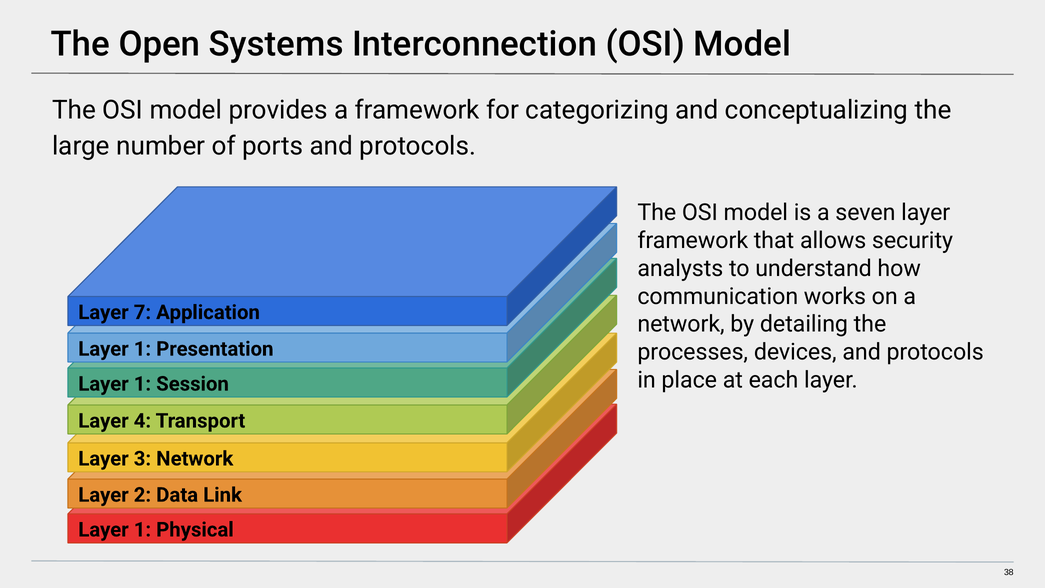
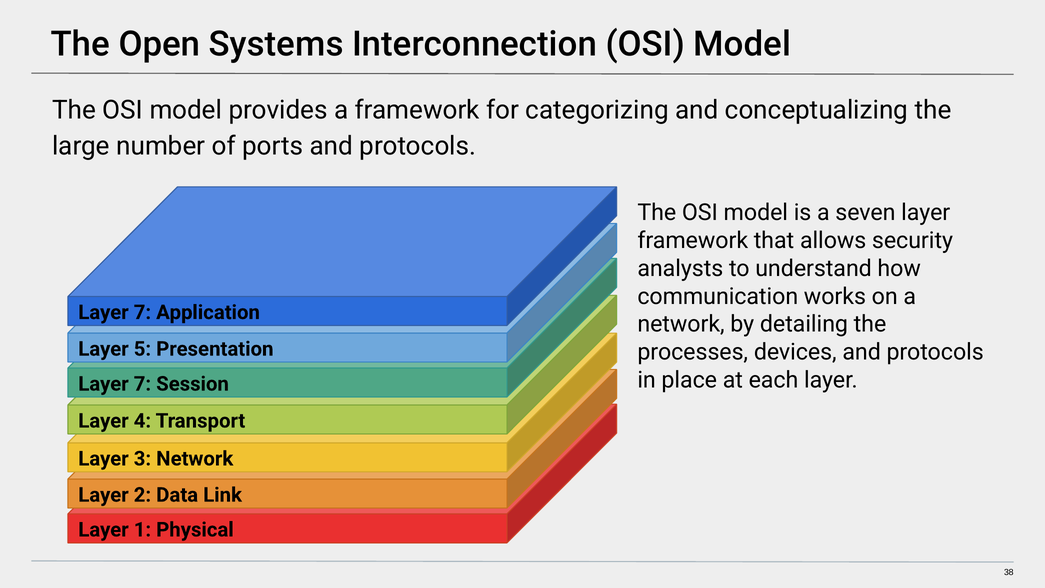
1: 1 -> 5 (142, 349)
1: 1 -> 7 (142, 384)
